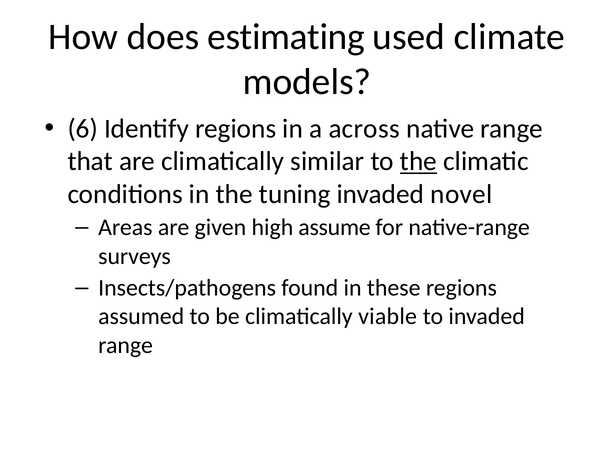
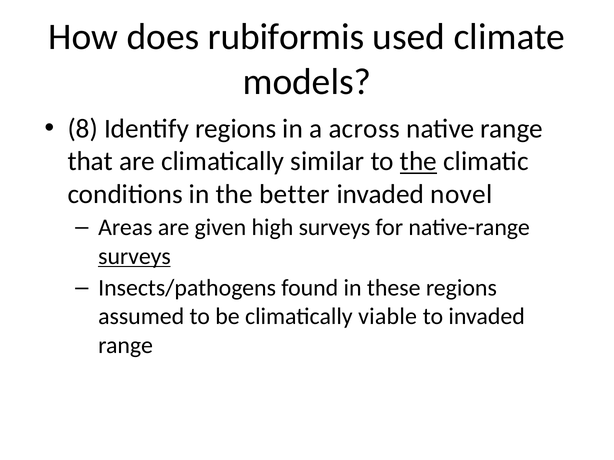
estimating: estimating -> rubiformis (286, 37)
6: 6 -> 8 (83, 129)
tuning: tuning -> better (295, 194)
high assume: assume -> surveys (334, 228)
surveys underline: none -> present (134, 257)
